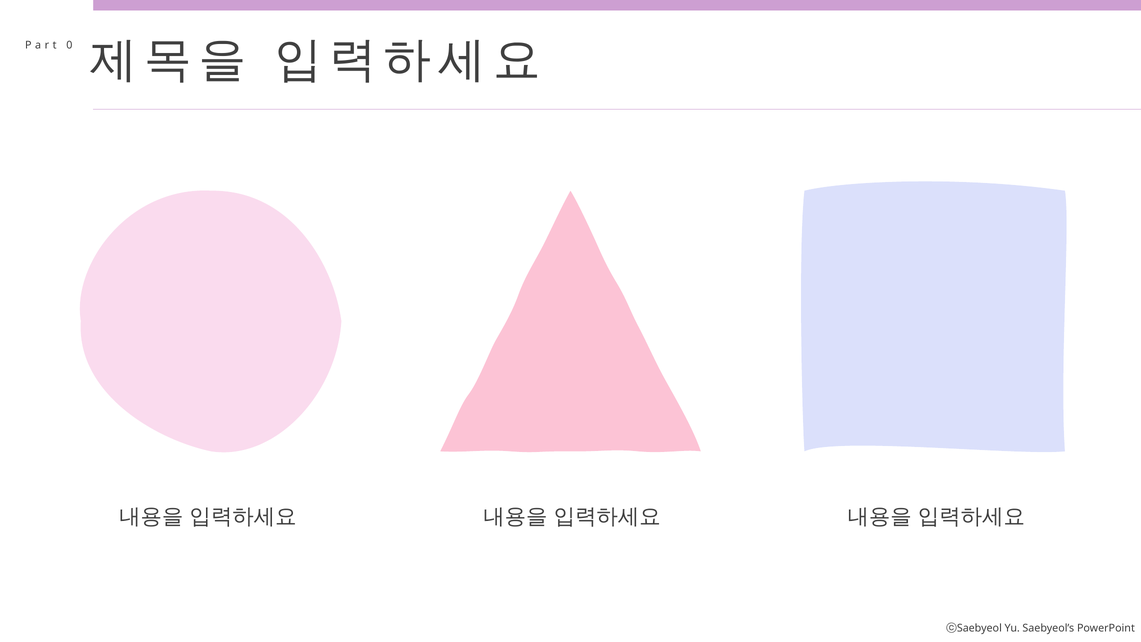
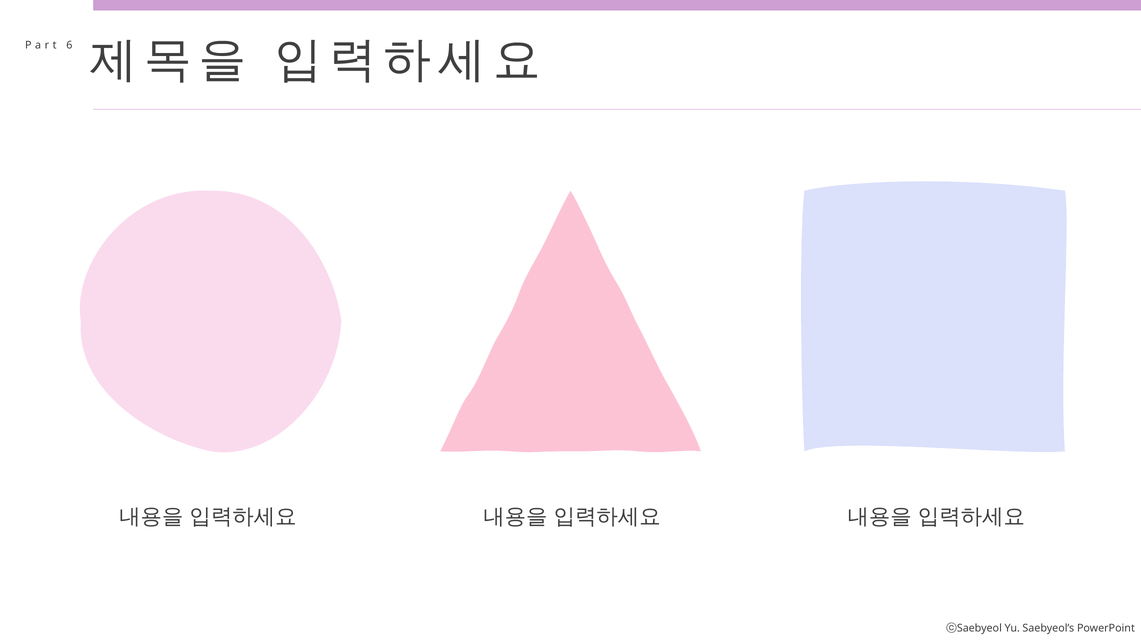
0: 0 -> 6 (69, 45)
